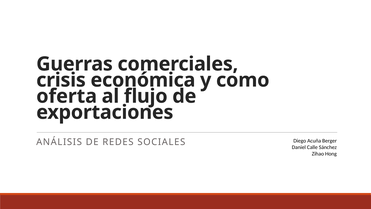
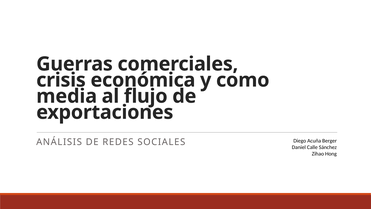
oferta: oferta -> media (67, 96)
